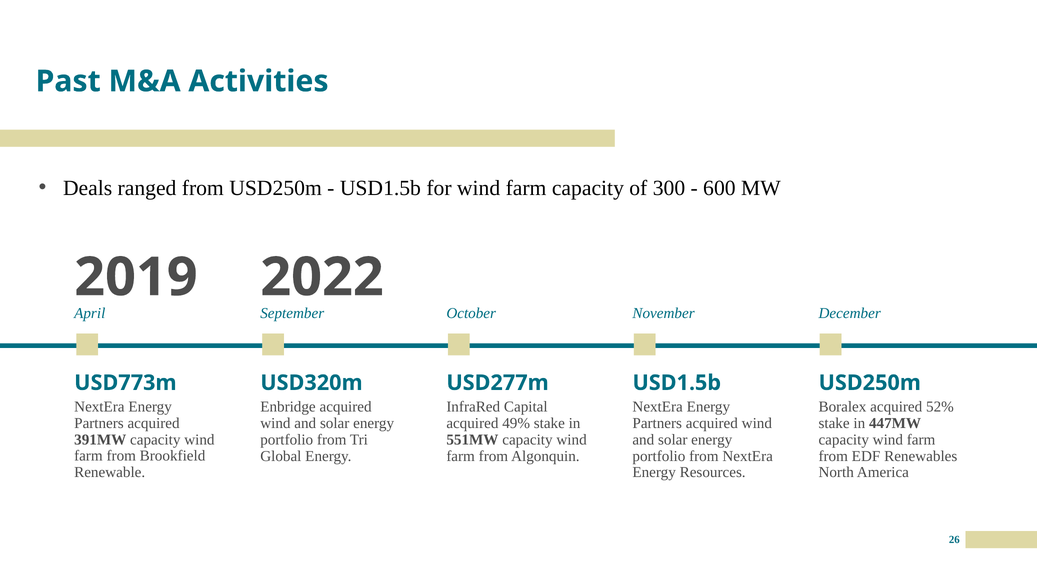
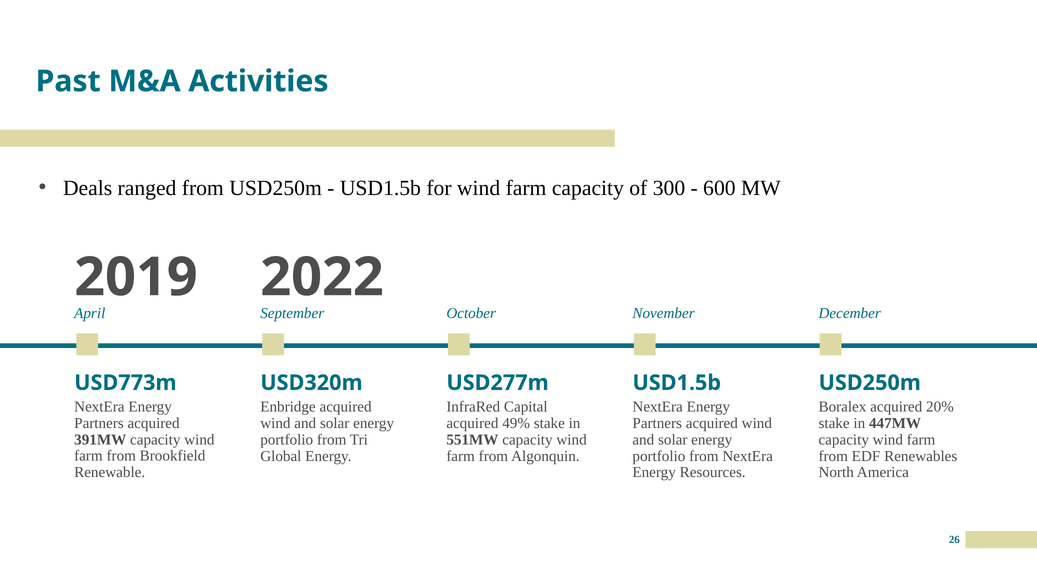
52%: 52% -> 20% (940, 407)
